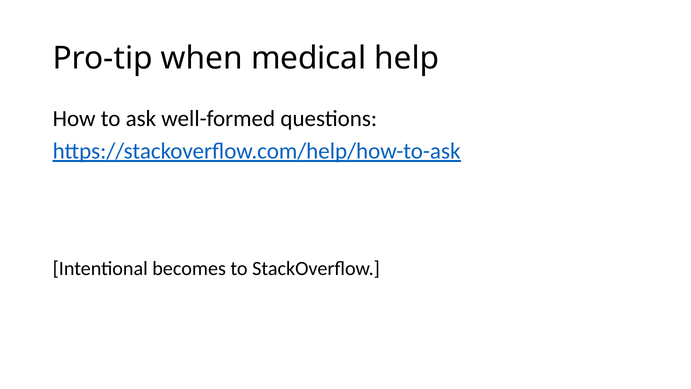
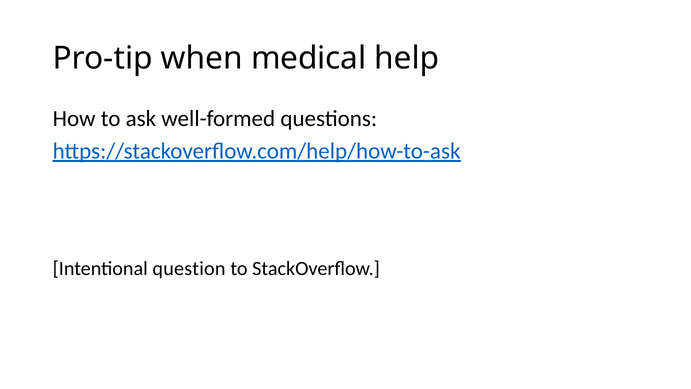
becomes: becomes -> question (189, 268)
